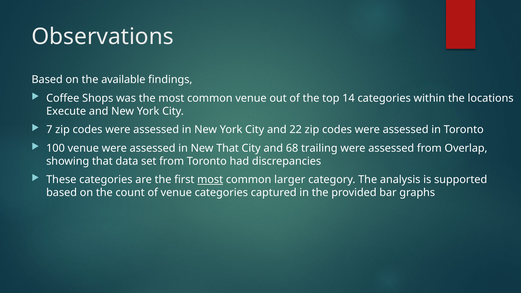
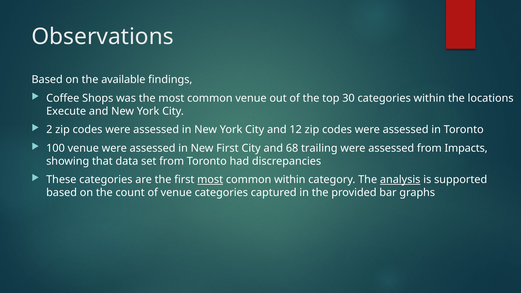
14: 14 -> 30 (348, 98)
7: 7 -> 2 (49, 130)
22: 22 -> 12 (296, 130)
New That: That -> First (227, 148)
Overlap: Overlap -> Impacts (466, 148)
common larger: larger -> within (290, 180)
analysis underline: none -> present (400, 180)
